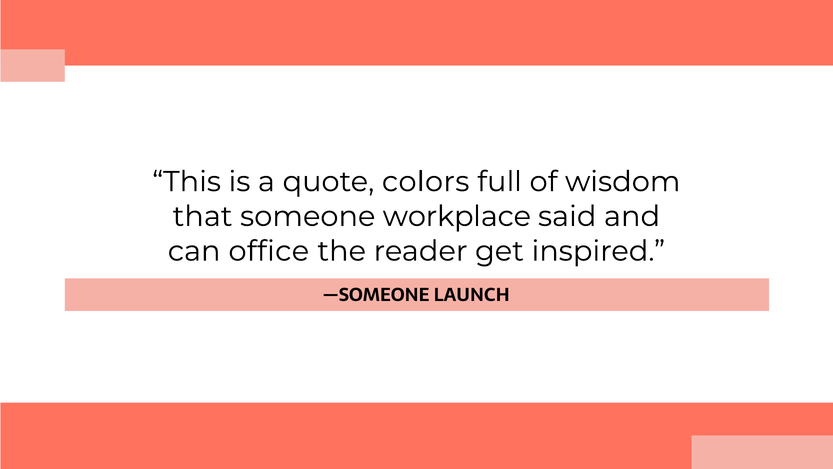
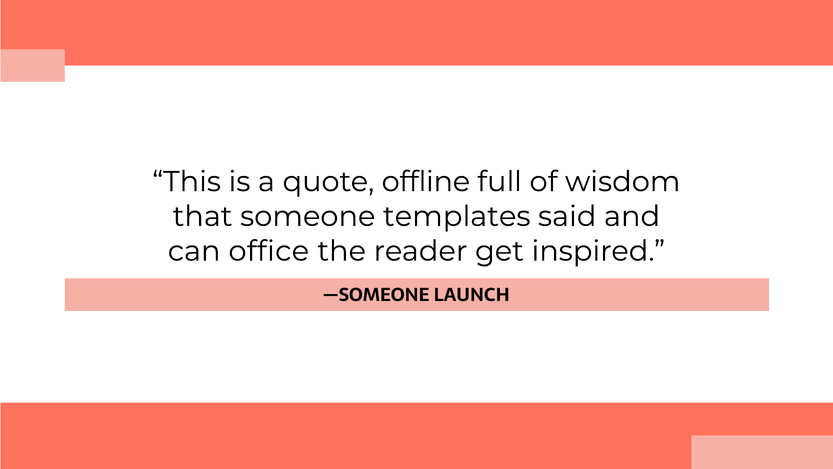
colors: colors -> offline (426, 182)
workplace: workplace -> templates (457, 216)
